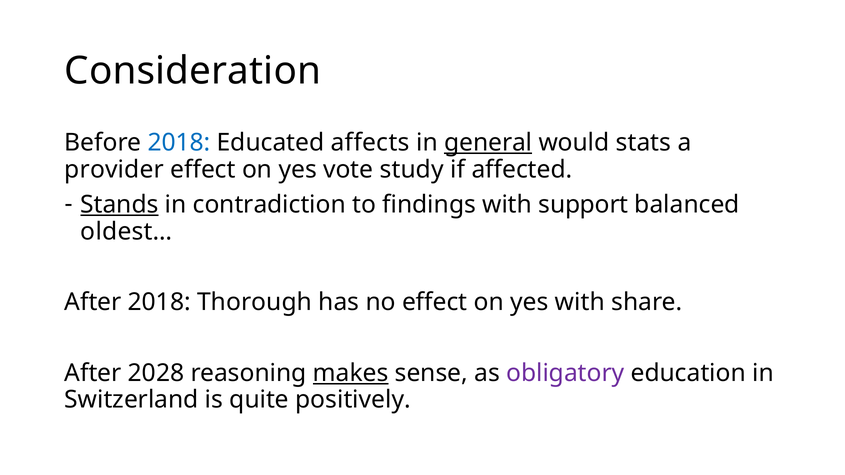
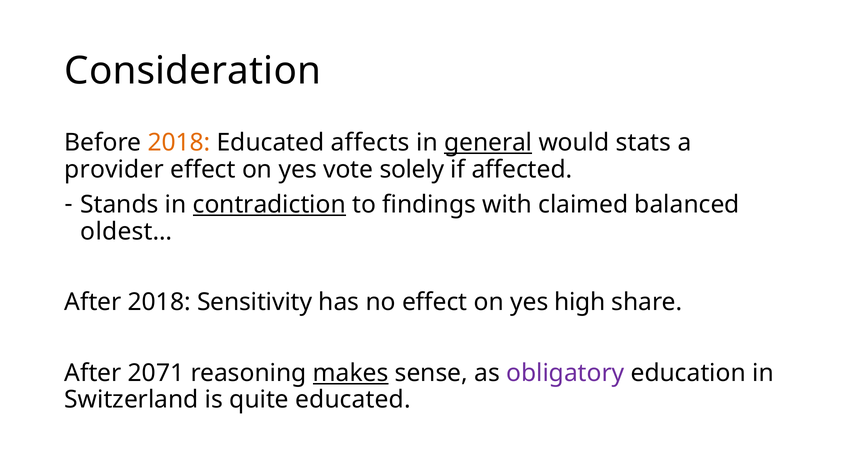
2018 colour: blue -> orange (179, 143)
study: study -> solely (412, 169)
Stands underline: present -> none (119, 205)
contradiction underline: none -> present (269, 205)
support: support -> claimed (583, 205)
Thorough: Thorough -> Sensitivity (255, 302)
yes with: with -> high (580, 302)
2028: 2028 -> 2071 (156, 373)
quite positively: positively -> educated (353, 400)
